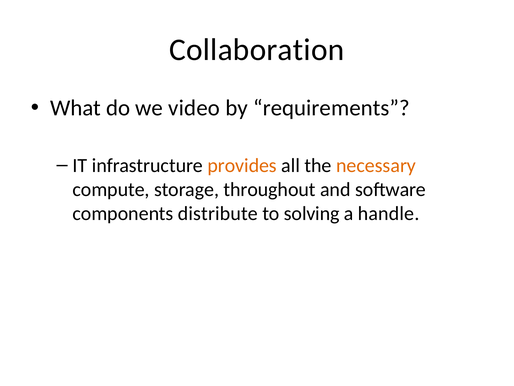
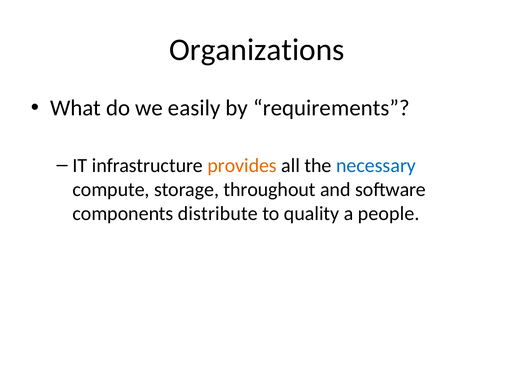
Collaboration: Collaboration -> Organizations (257, 50)
video: video -> easily (194, 108)
necessary colour: orange -> blue (376, 165)
solving: solving -> quality (312, 213)
handle: handle -> people (389, 213)
